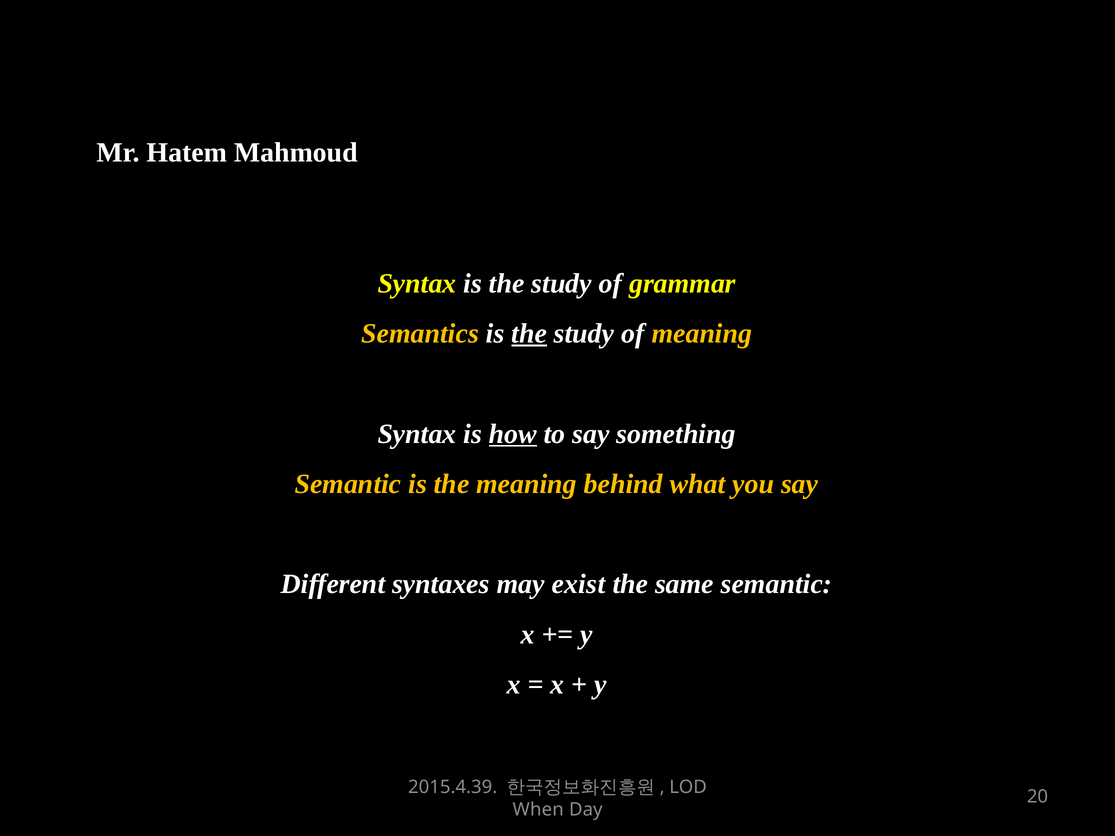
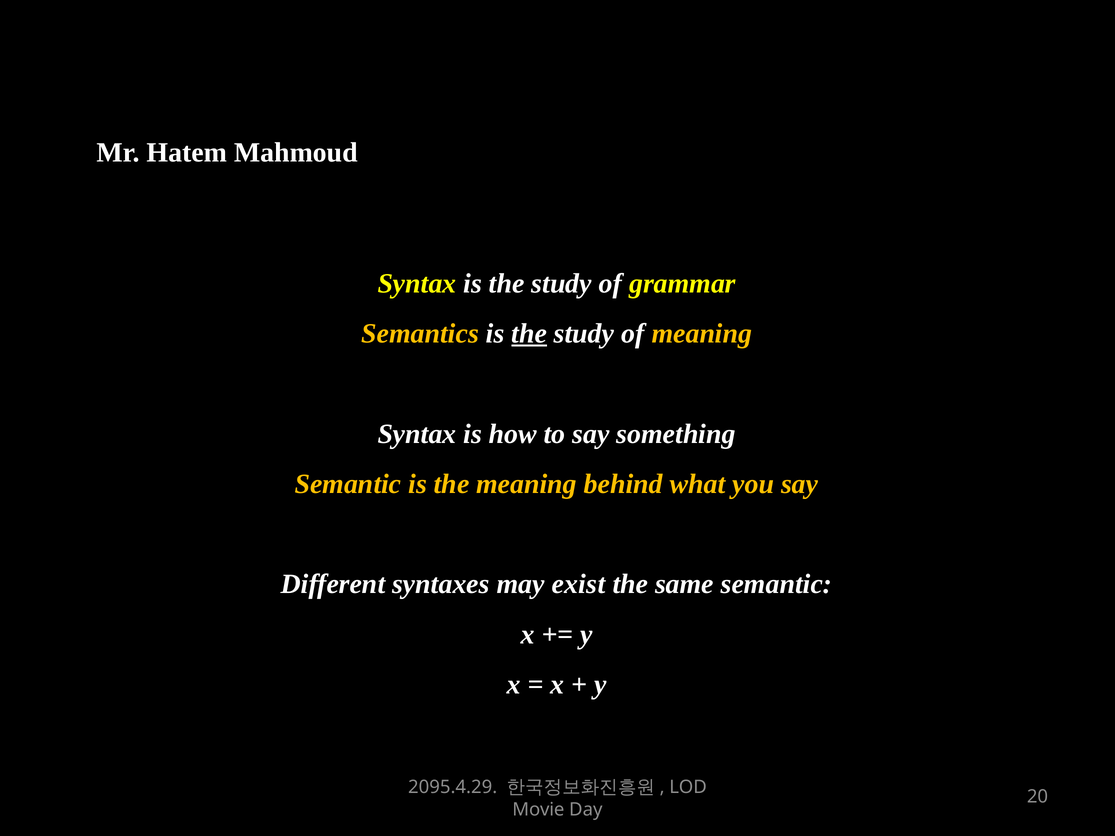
how underline: present -> none (513, 434)
2015.4.39: 2015.4.39 -> 2095.4.29 (453, 787)
When: When -> Movie (538, 810)
